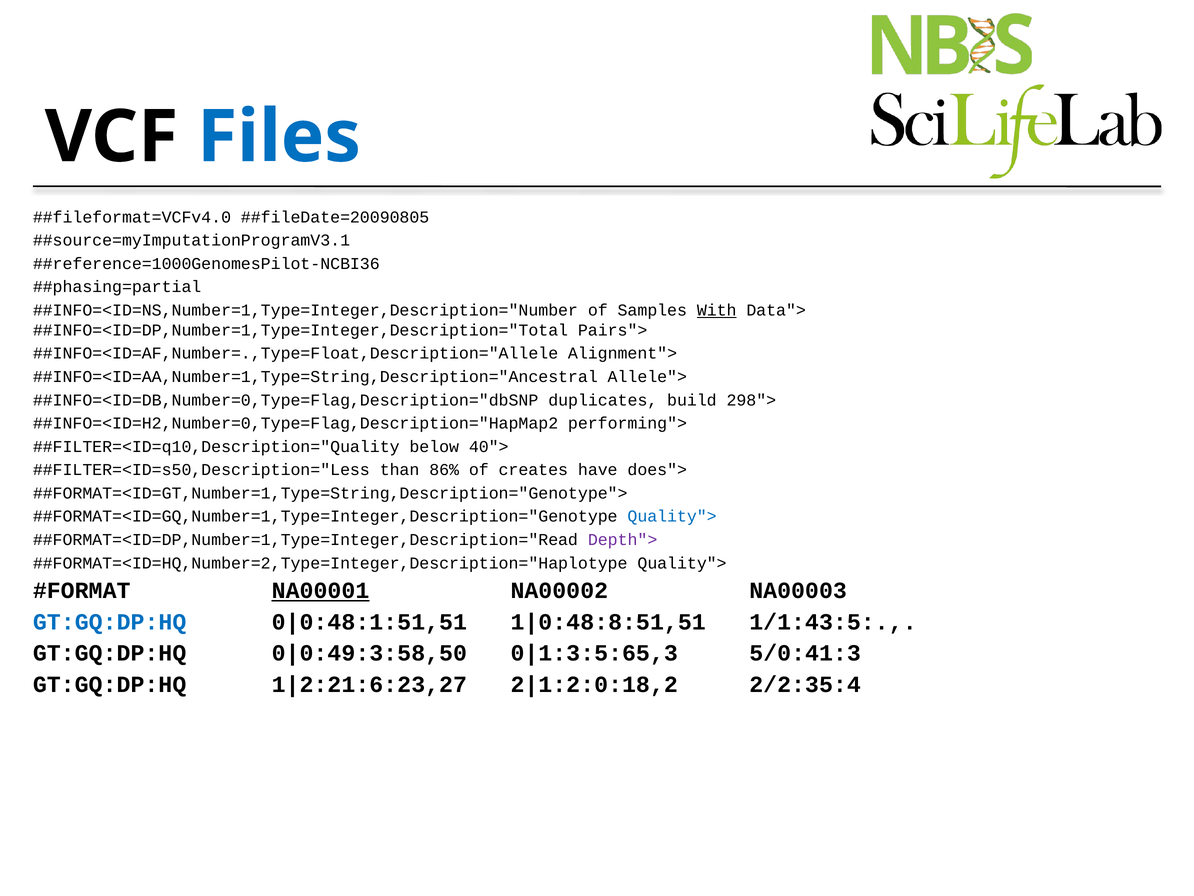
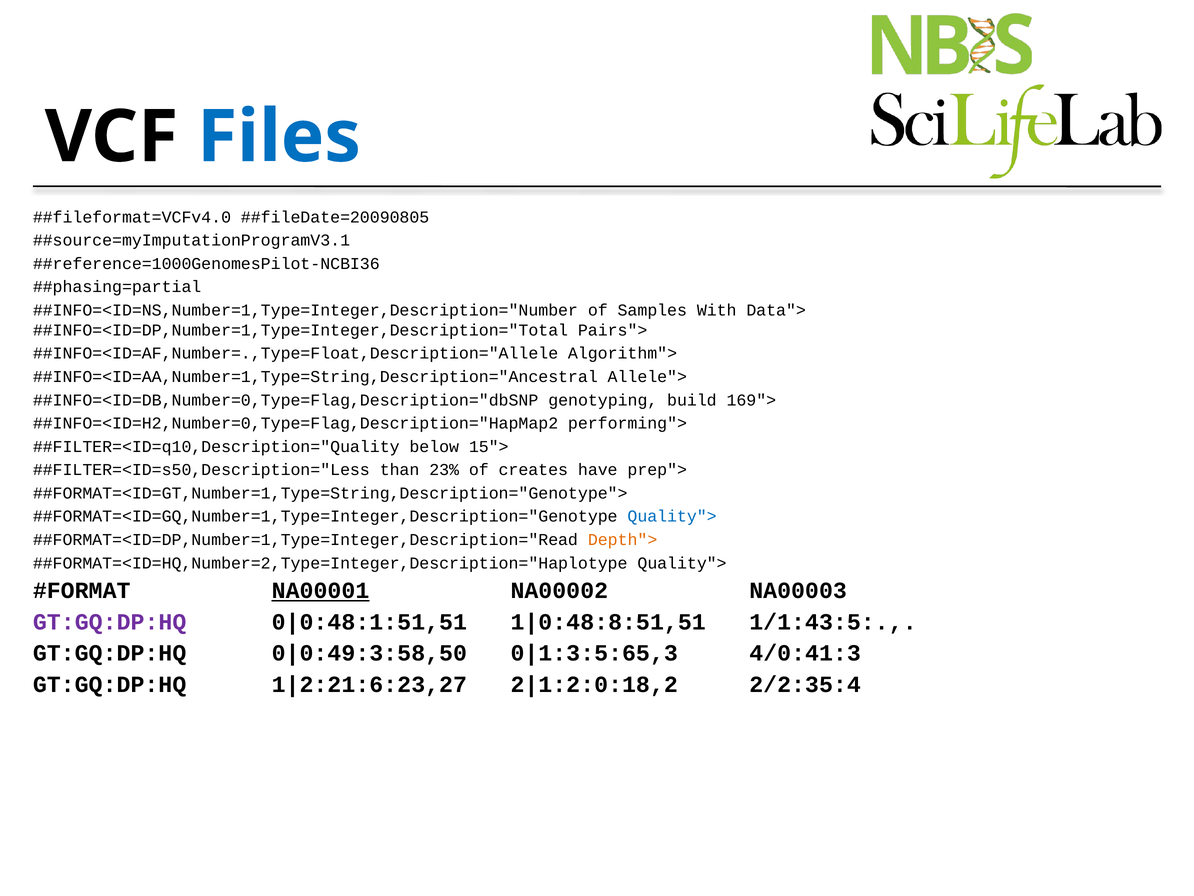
With underline: present -> none (717, 310)
Alignment">: Alignment"> -> Algorithm"> (623, 353)
duplicates: duplicates -> genotyping (603, 400)
298">: 298"> -> 169"> (751, 400)
40">: 40"> -> 15"> (489, 446)
86%: 86% -> 23% (444, 470)
does">: does"> -> prep"> (657, 470)
Depth"> colour: purple -> orange (623, 539)
GT:GQ:DP:HQ colour: blue -> purple (110, 622)
5/0:41:3: 5/0:41:3 -> 4/0:41:3 (805, 653)
